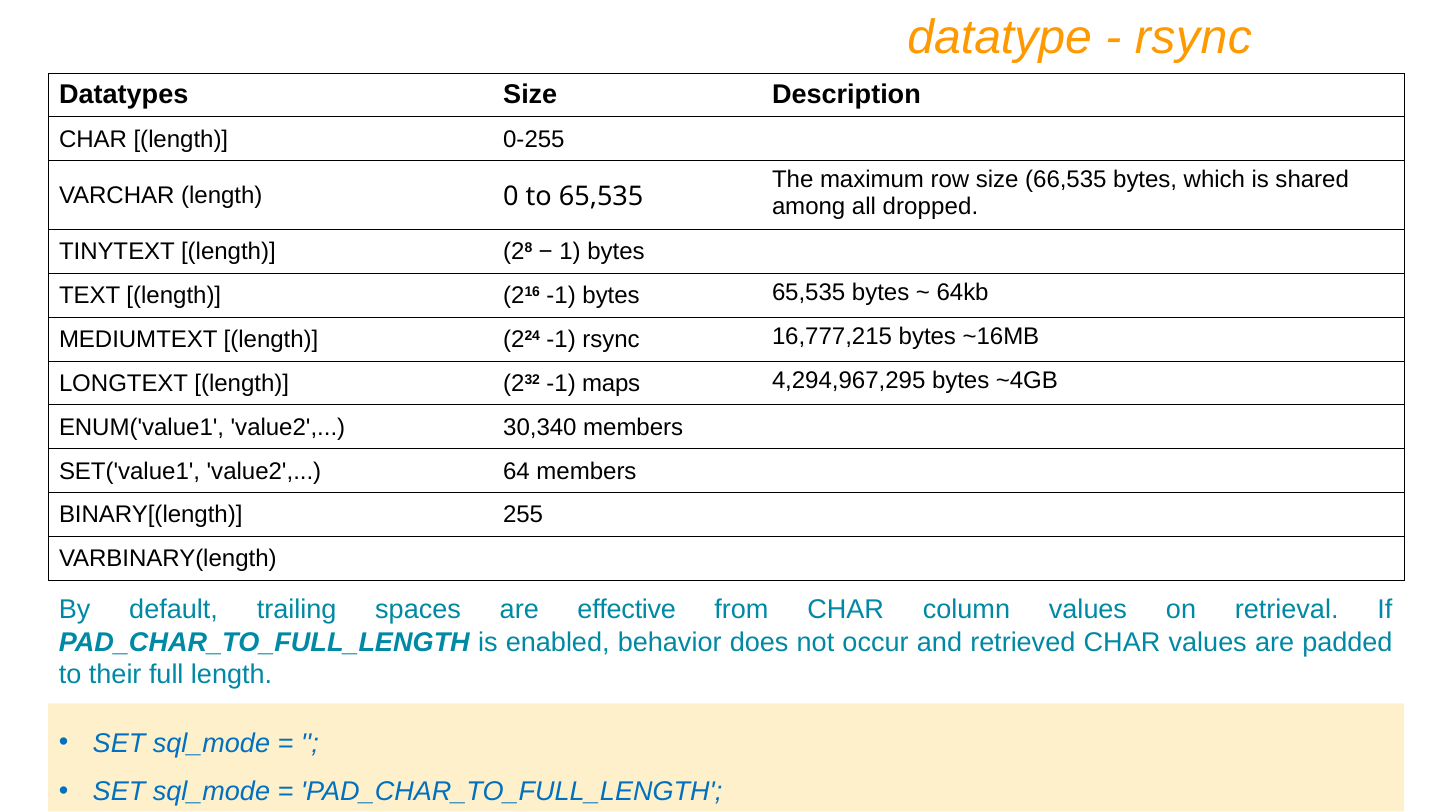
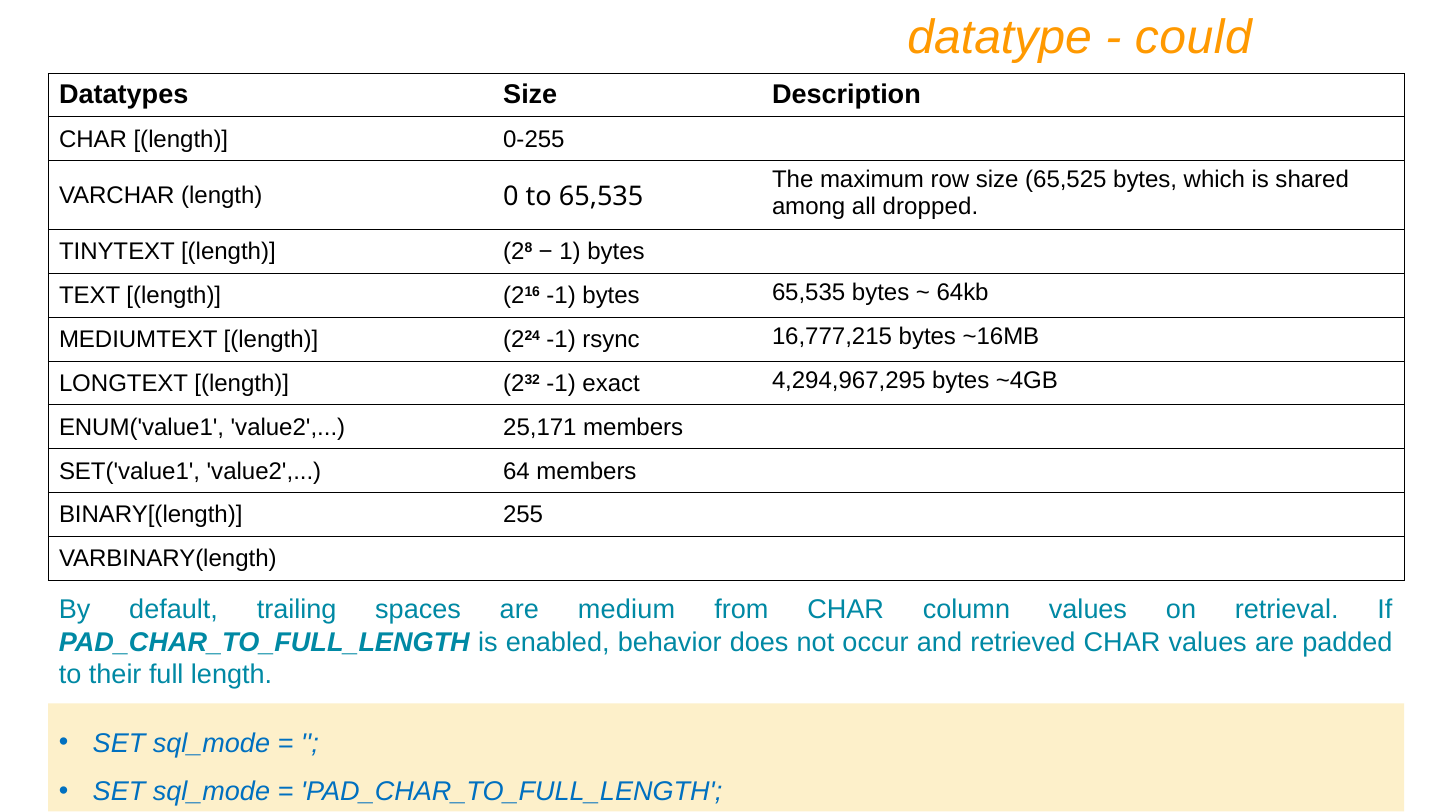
rsync: rsync -> could (1193, 38)
66,535: 66,535 -> 65,525 (1066, 180)
maps: maps -> exact (611, 383)
30,340: 30,340 -> 25,171 (540, 427)
effective: effective -> medium (627, 610)
